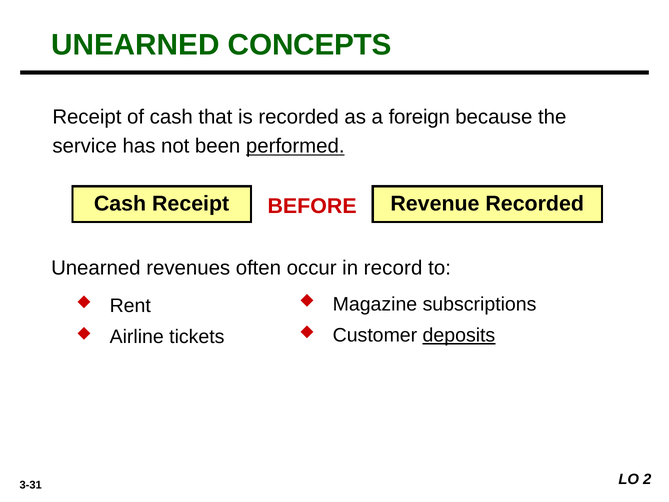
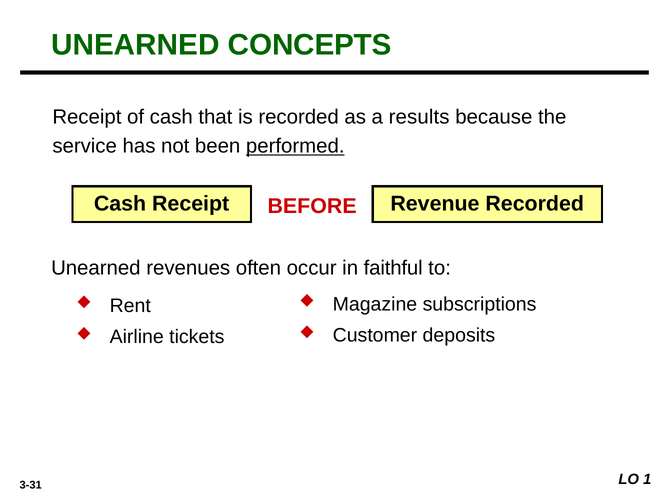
foreign: foreign -> results (419, 117)
record: record -> faithful (393, 268)
deposits underline: present -> none (459, 335)
2: 2 -> 1 (647, 479)
